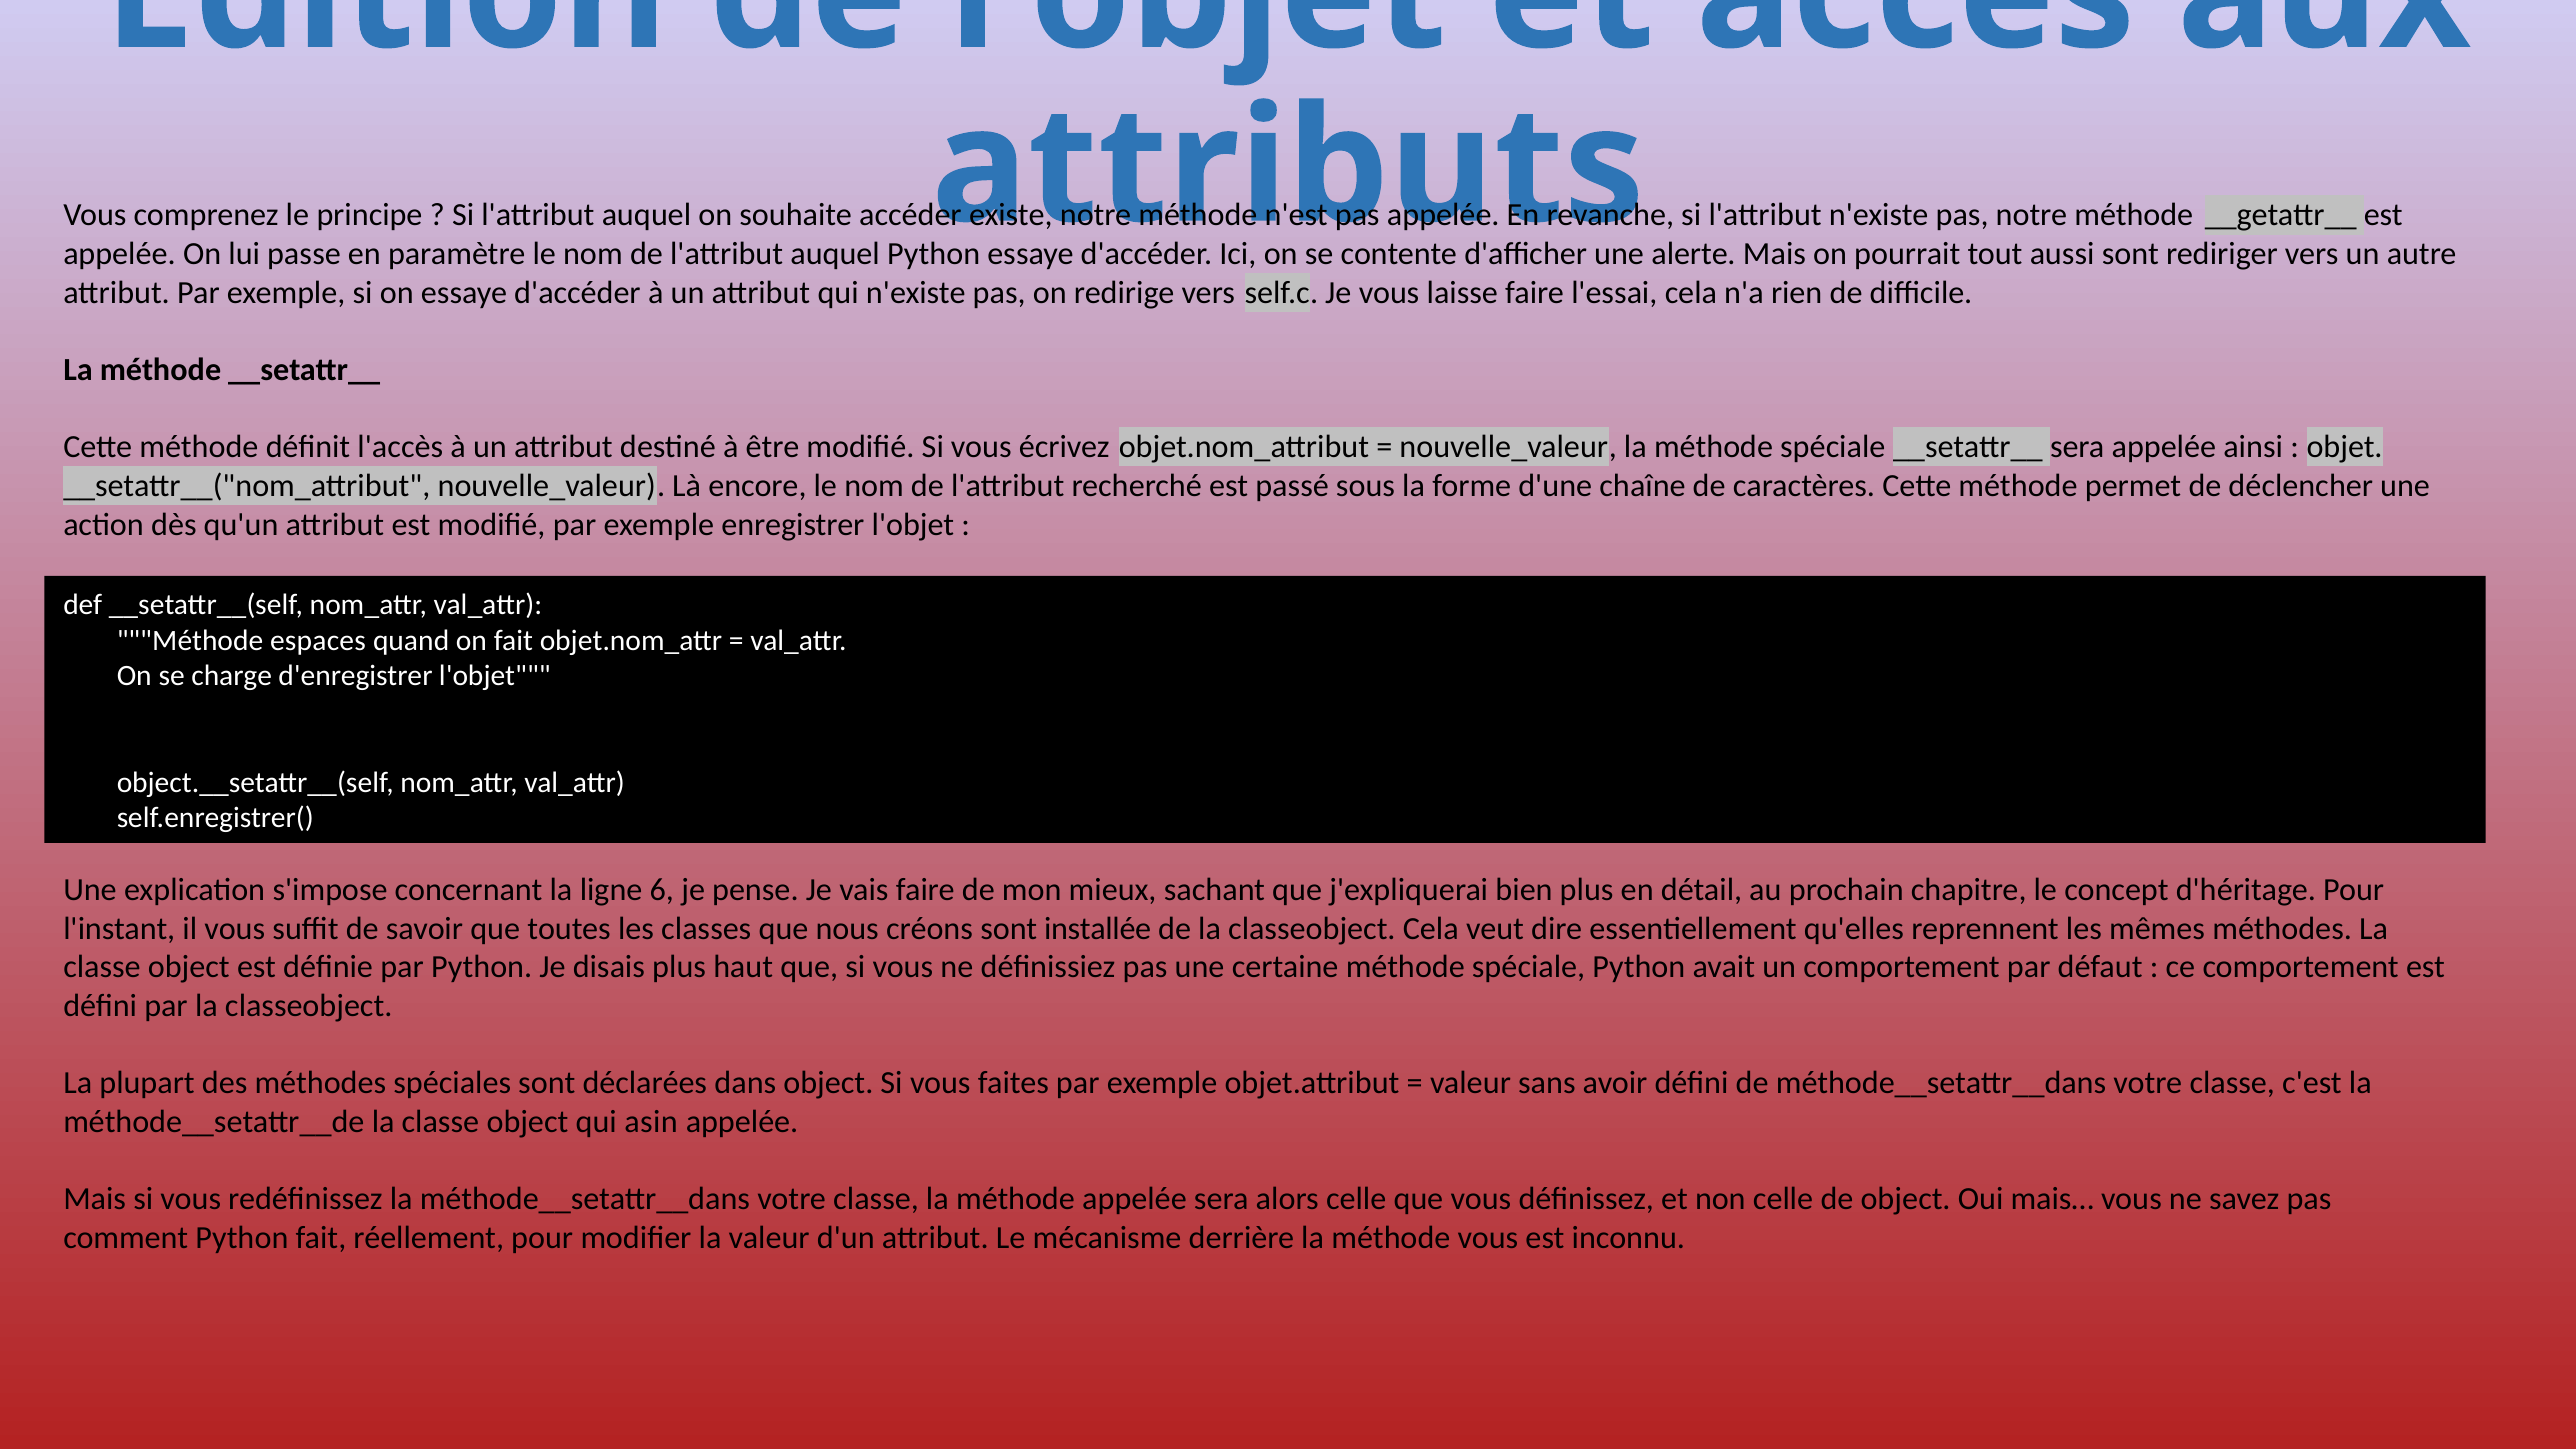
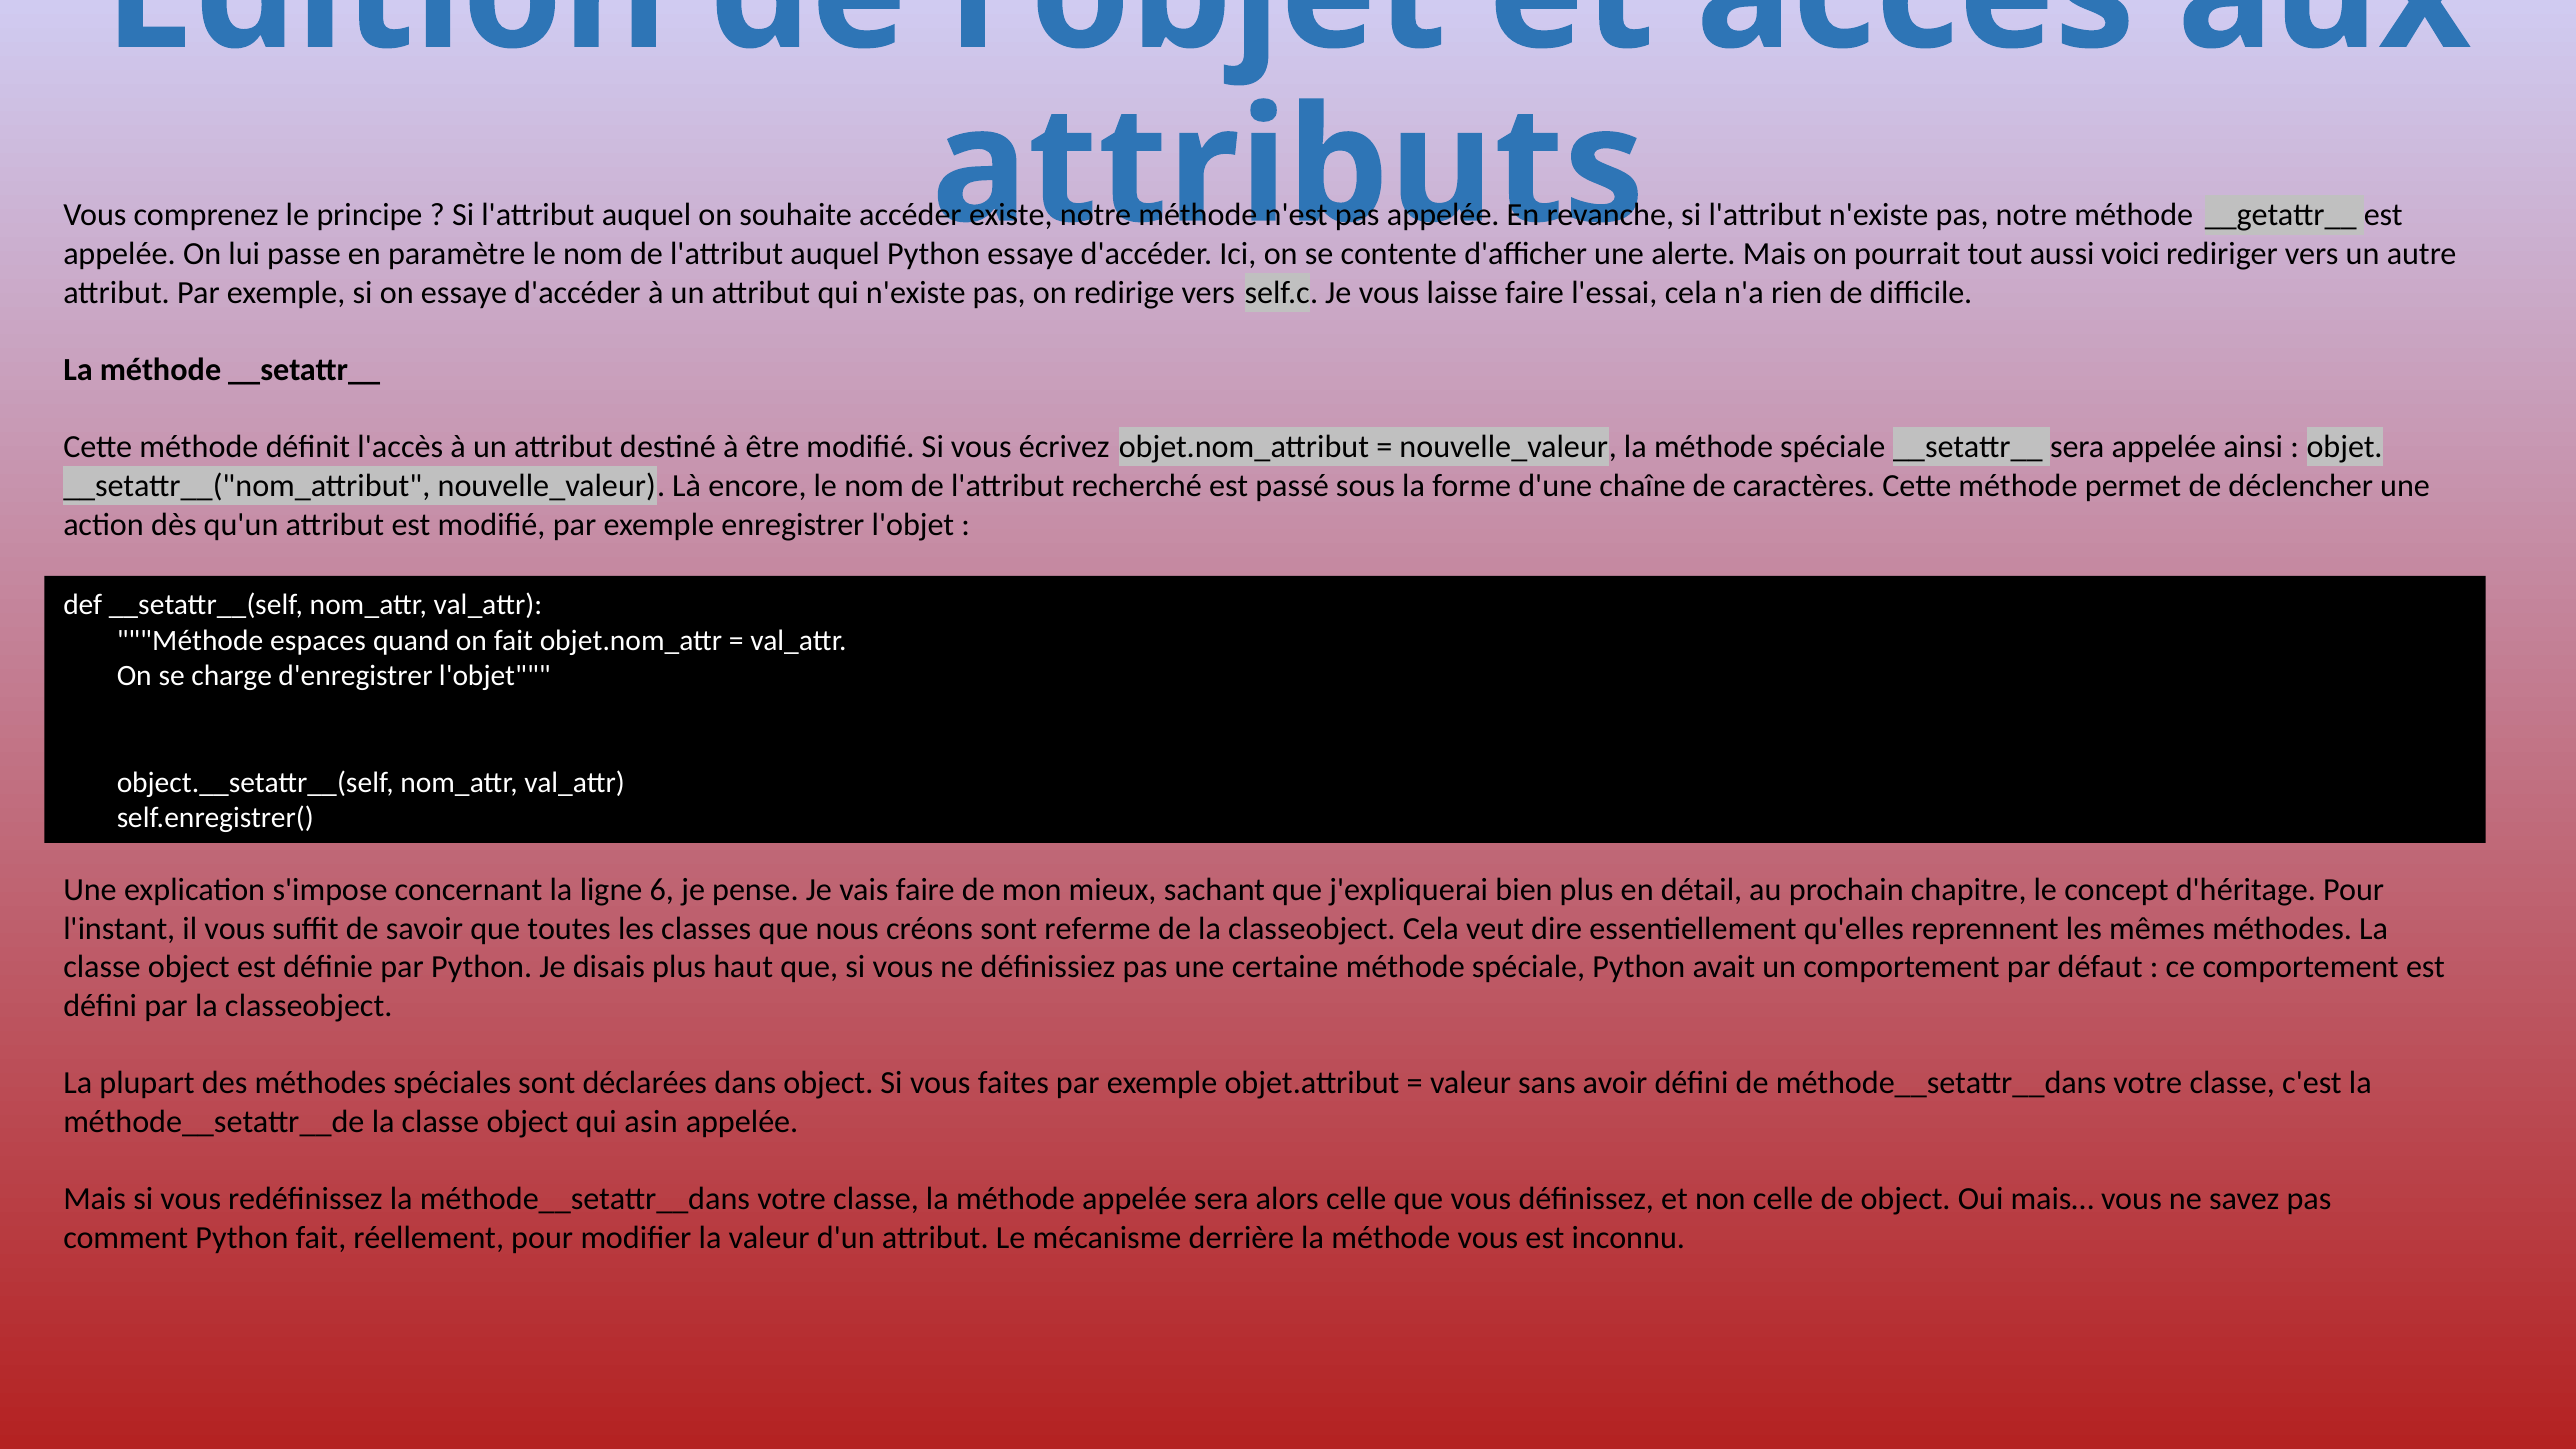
aussi sont: sont -> voici (2130, 254)
installée: installée -> referme (1097, 929)
